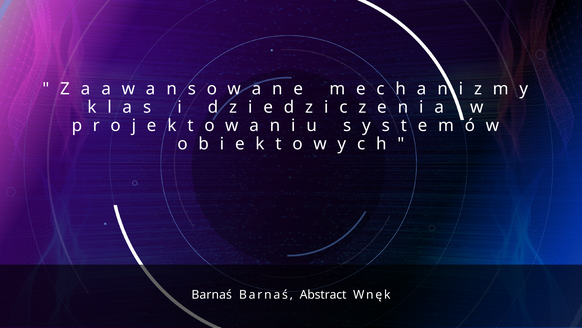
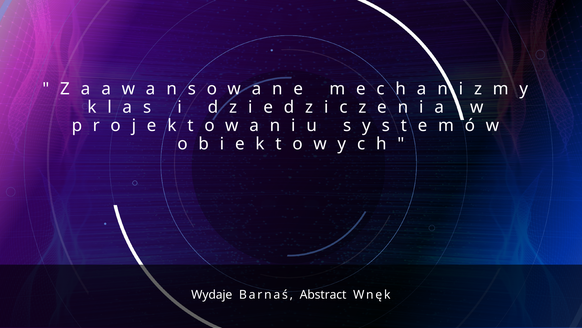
Barnaś: Barnaś -> Wydaje (212, 294)
